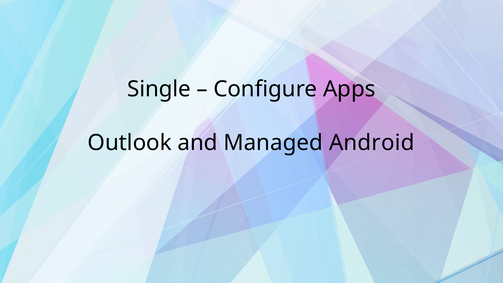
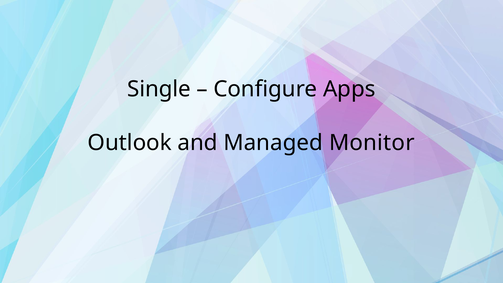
Android: Android -> Monitor (372, 143)
